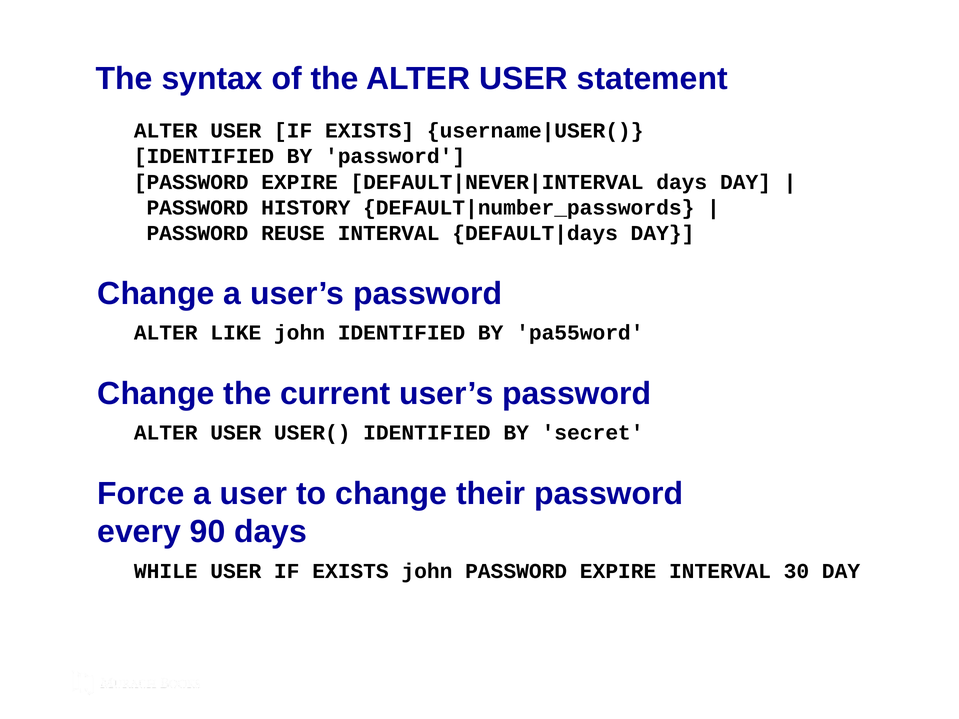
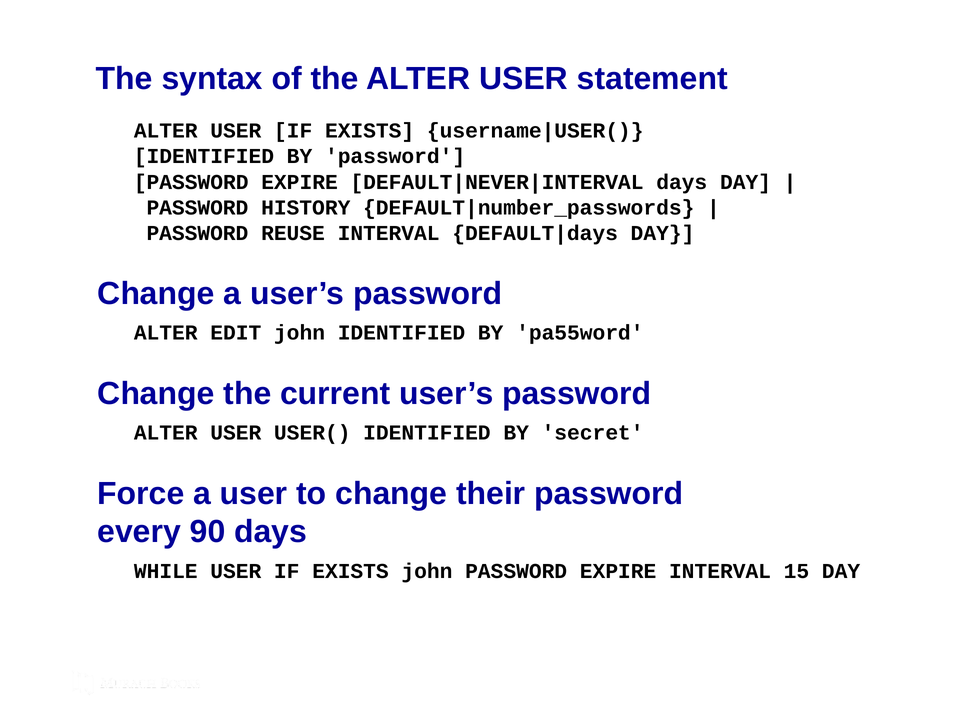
LIKE: LIKE -> EDIT (236, 333)
30: 30 -> 15 (796, 571)
